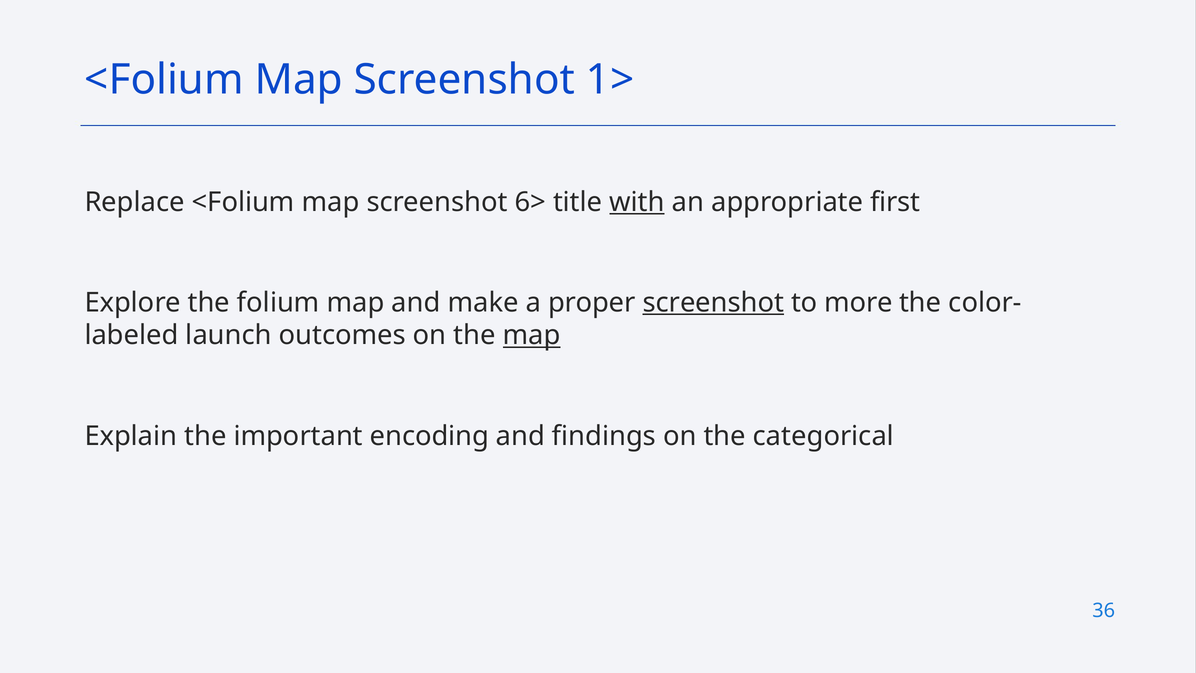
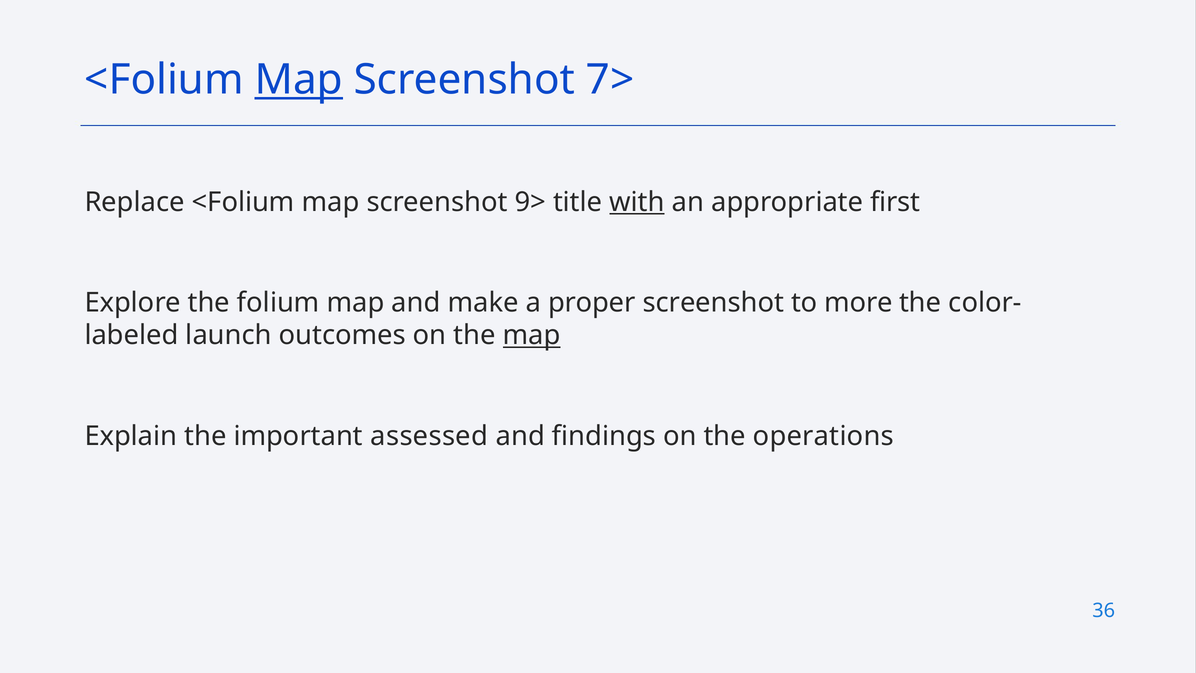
Map underline: none -> present (299, 80)
1>: 1> -> 7> (610, 80)
6>: 6> -> 9> (530, 202)
screenshot underline: present -> none (713, 302)
encoding: encoding -> assessed (429, 436)
categorical: categorical -> operations (823, 436)
